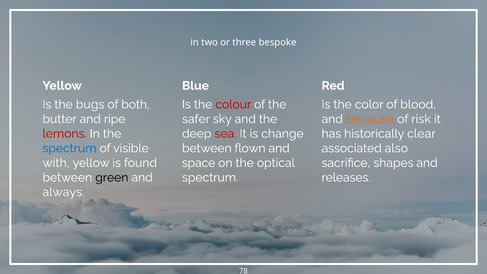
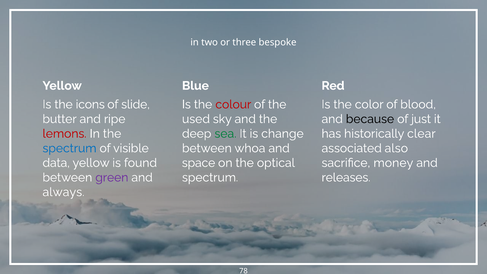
bugs: bugs -> icons (90, 104)
both: both -> slide (136, 104)
safer: safer -> used (196, 119)
because colour: orange -> black (370, 119)
risk: risk -> just (421, 119)
sea colour: red -> green (225, 134)
flown: flown -> whoa (250, 148)
with: with -> data (56, 163)
shapes: shapes -> money (393, 163)
green colour: black -> purple (112, 177)
